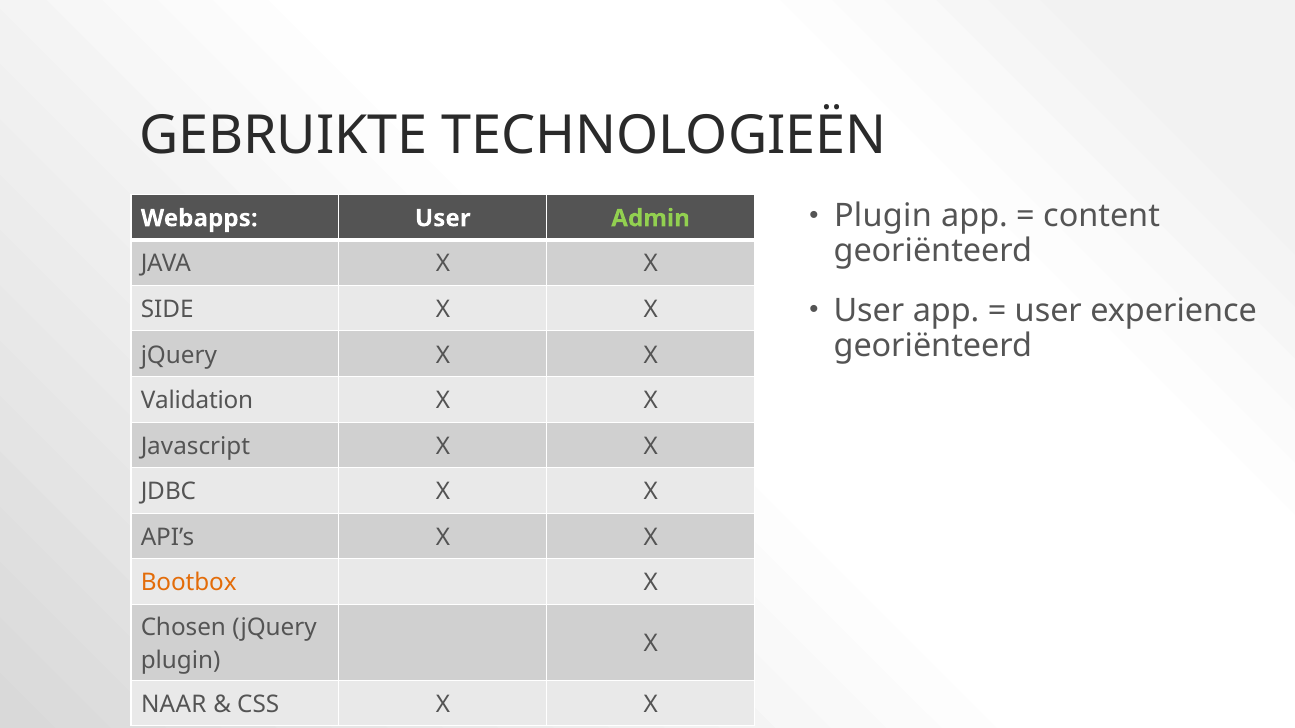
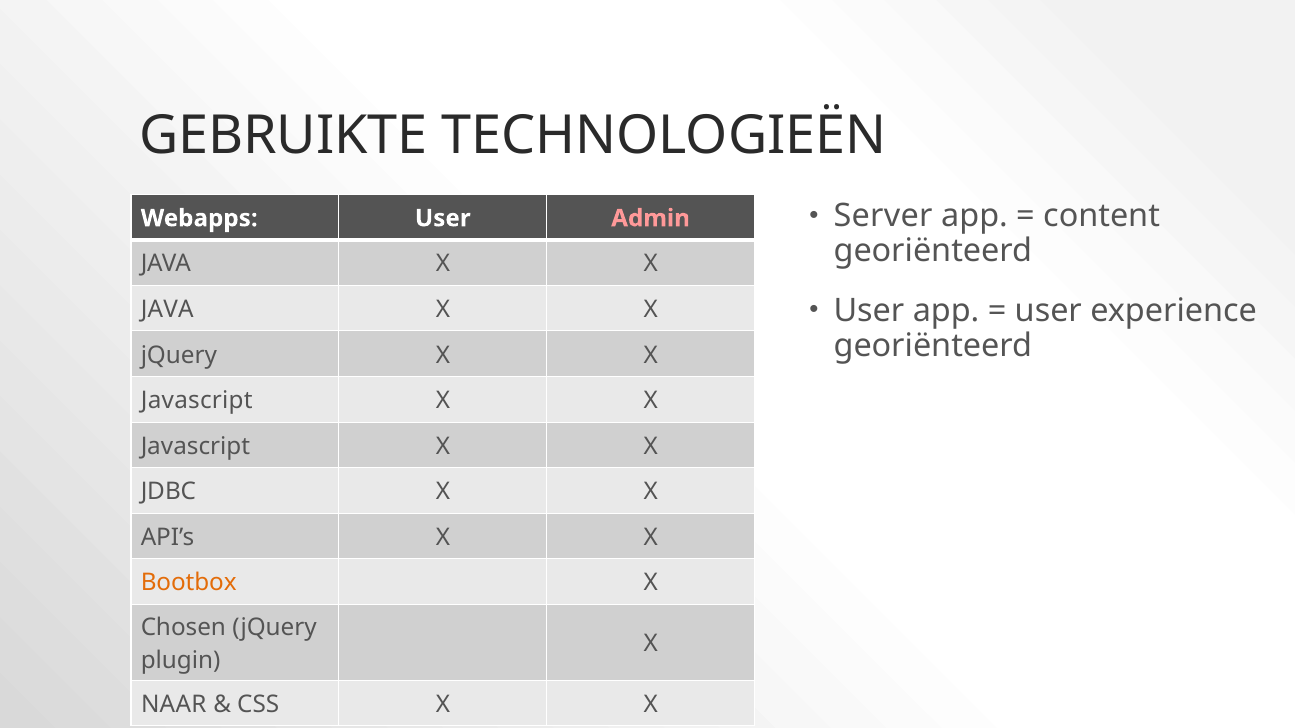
Plugin: Plugin -> Server (883, 216)
Admin colour: light green -> pink (651, 218)
SIDE: SIDE -> JAVA (167, 310)
Validation: Validation -> Javascript (197, 401)
